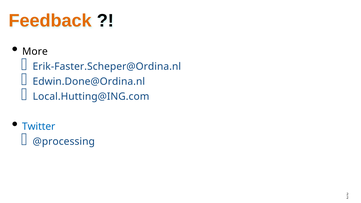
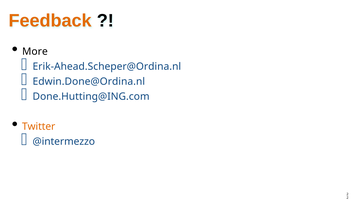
Erik-Faster.Scheper@Ordina.nl: Erik-Faster.Scheper@Ordina.nl -> Erik-Ahead.Scheper@Ordina.nl (107, 67)
Local.Hutting@ING.com: Local.Hutting@ING.com -> Done.Hutting@ING.com (91, 97)
Twitter colour: blue -> orange (39, 127)
@processing: @processing -> @intermezzo (64, 142)
